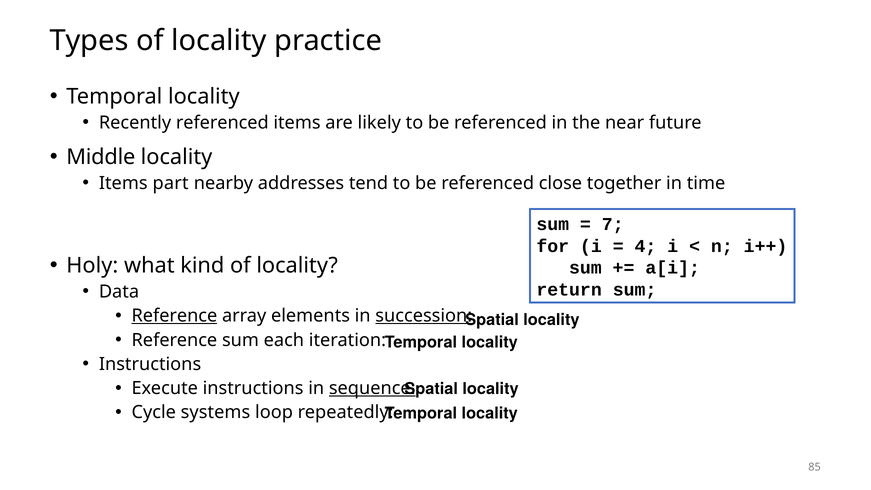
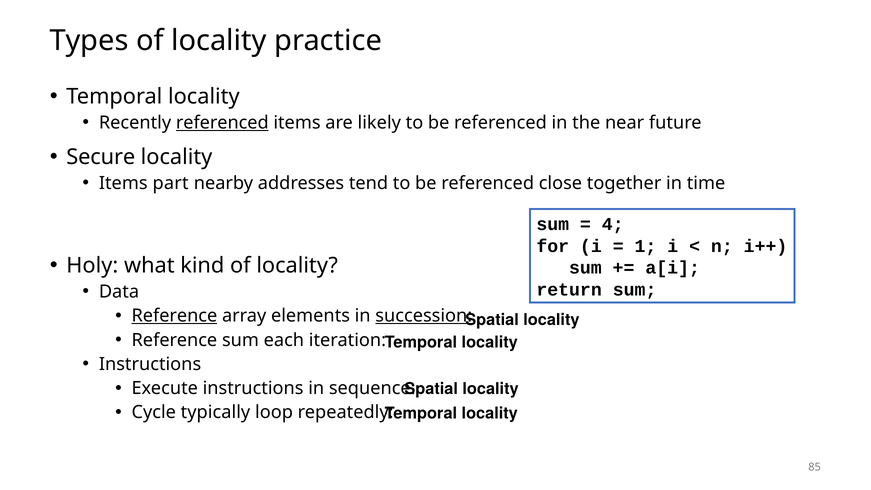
referenced underline: none -> present (222, 123)
Middle: Middle -> Secure (101, 157)
7: 7 -> 4 (613, 224)
4: 4 -> 1 (645, 246)
sequence underline: present -> none (372, 388)
systems: systems -> typically (215, 412)
